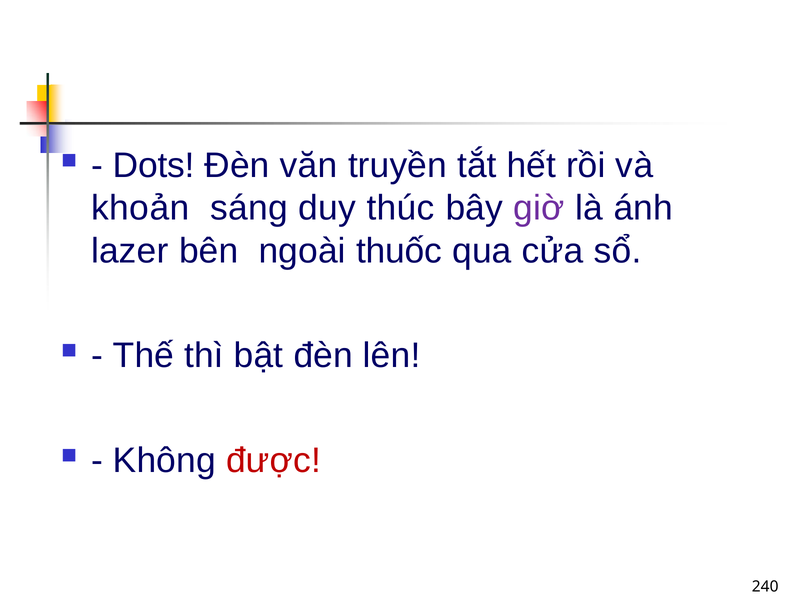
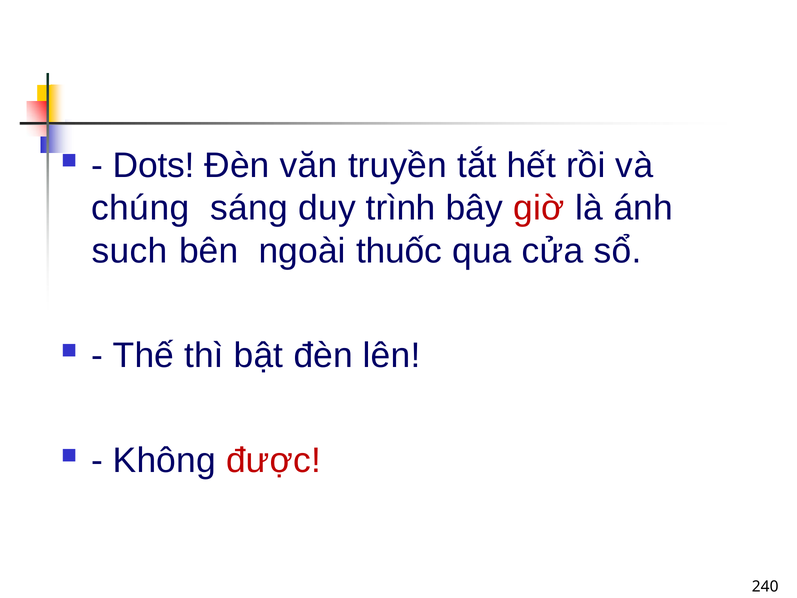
khoản: khoản -> chúng (140, 208)
thúc: thúc -> trình (401, 208)
giờ colour: purple -> red (539, 208)
lazer: lazer -> such (130, 251)
